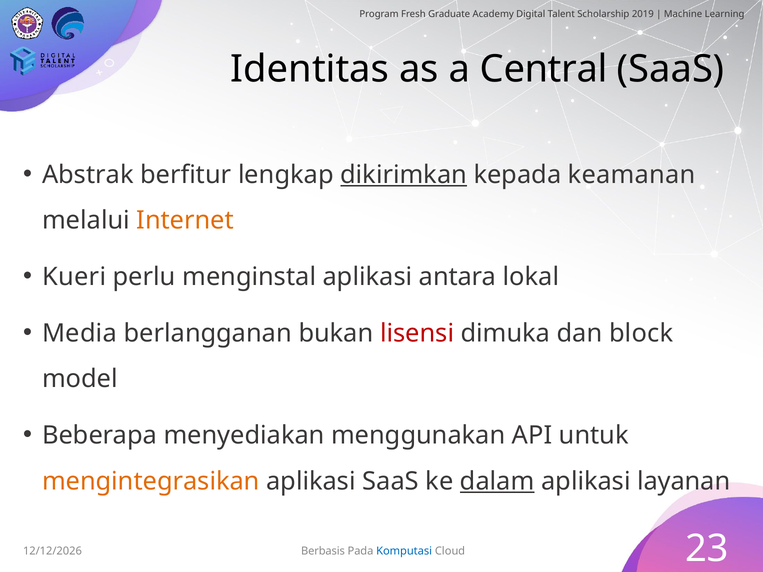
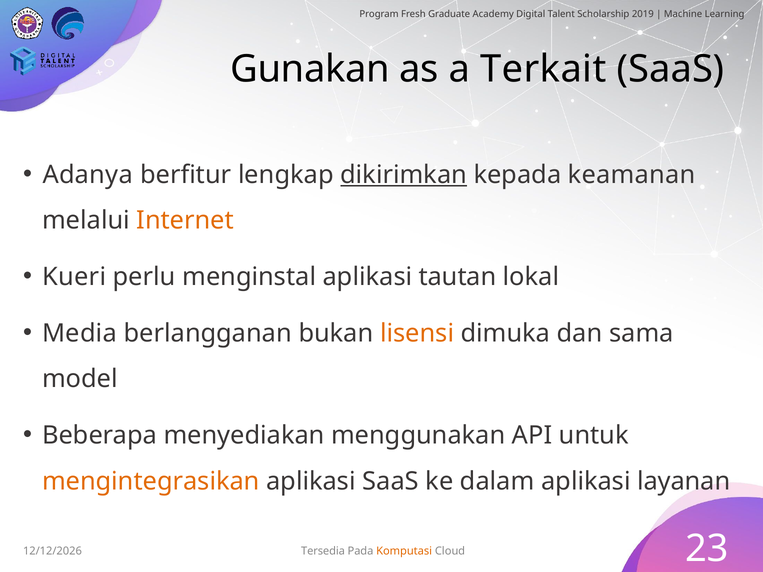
Identitas: Identitas -> Gunakan (310, 69)
Central: Central -> Terkait (543, 69)
Abstrak: Abstrak -> Adanya (88, 175)
antara: antara -> tautan (458, 277)
lisensi colour: red -> orange (417, 333)
block: block -> sama (641, 333)
dalam underline: present -> none (497, 481)
Berbasis: Berbasis -> Tersedia (323, 551)
Komputasi colour: blue -> orange (404, 551)
